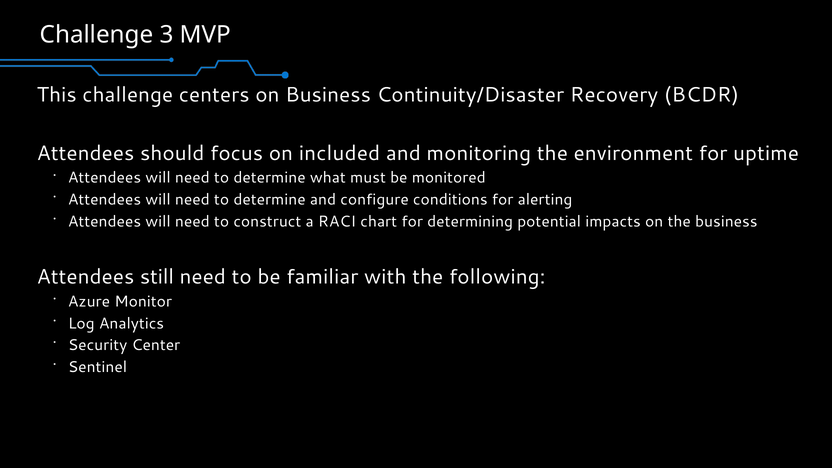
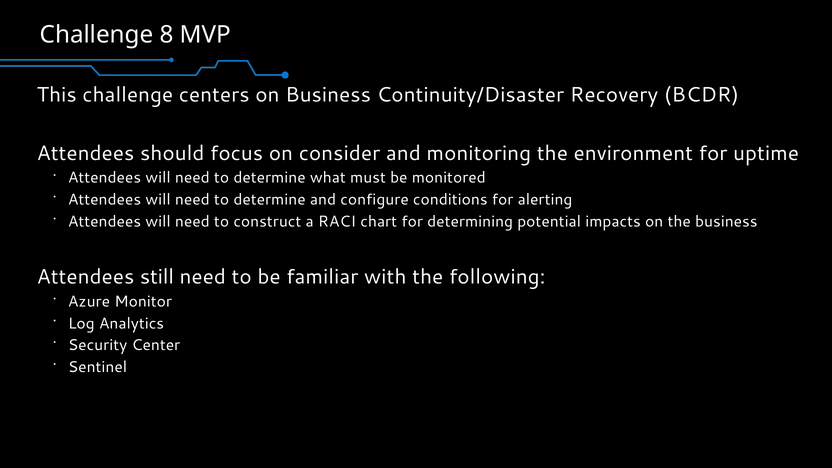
3: 3 -> 8 (167, 35)
included: included -> consider (340, 153)
